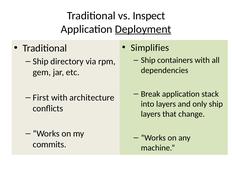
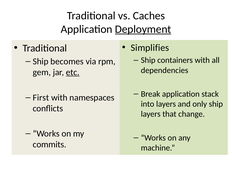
Inspect: Inspect -> Caches (149, 16)
directory: directory -> becomes (67, 61)
etc underline: none -> present (73, 72)
architecture: architecture -> namespaces (92, 98)
